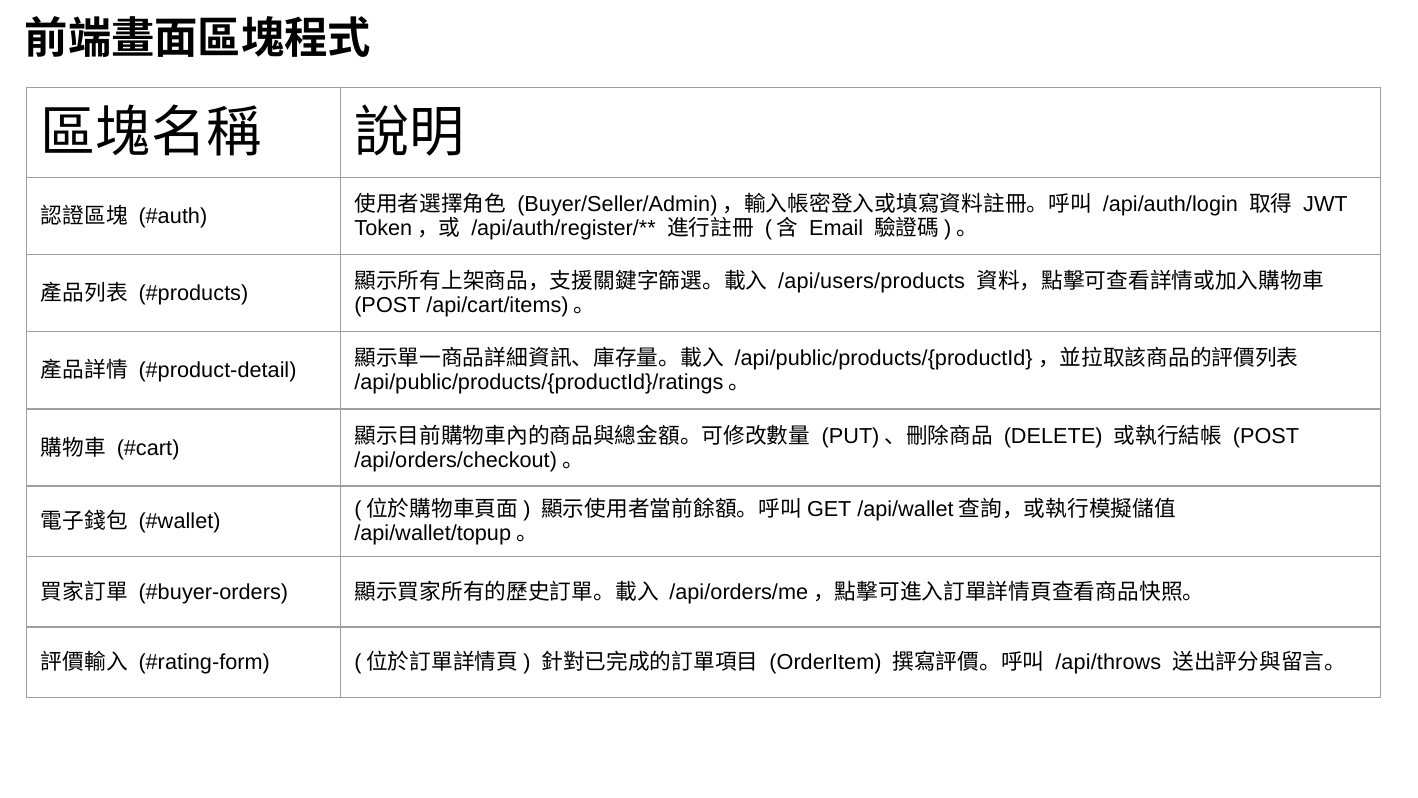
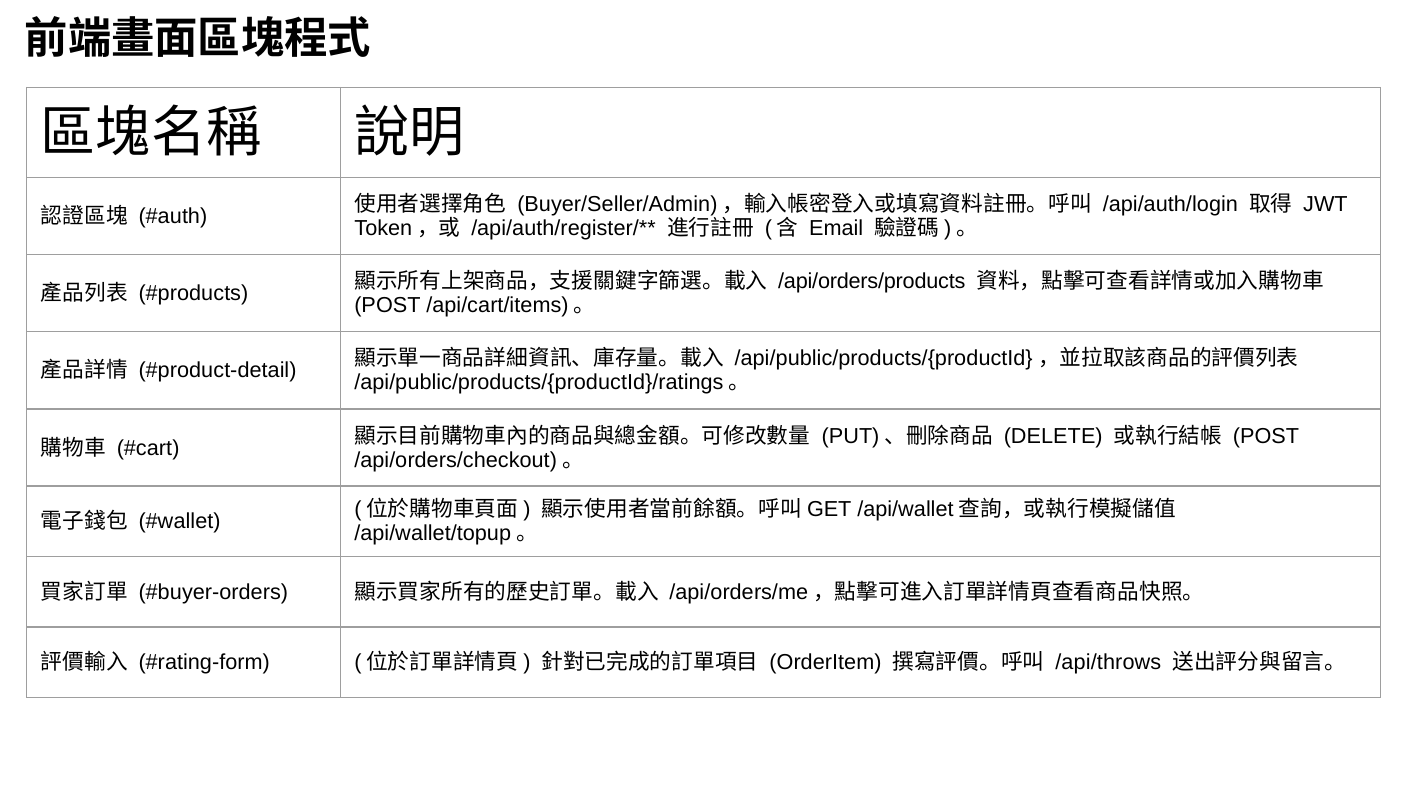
/api/users/products: /api/users/products -> /api/orders/products (872, 281)
